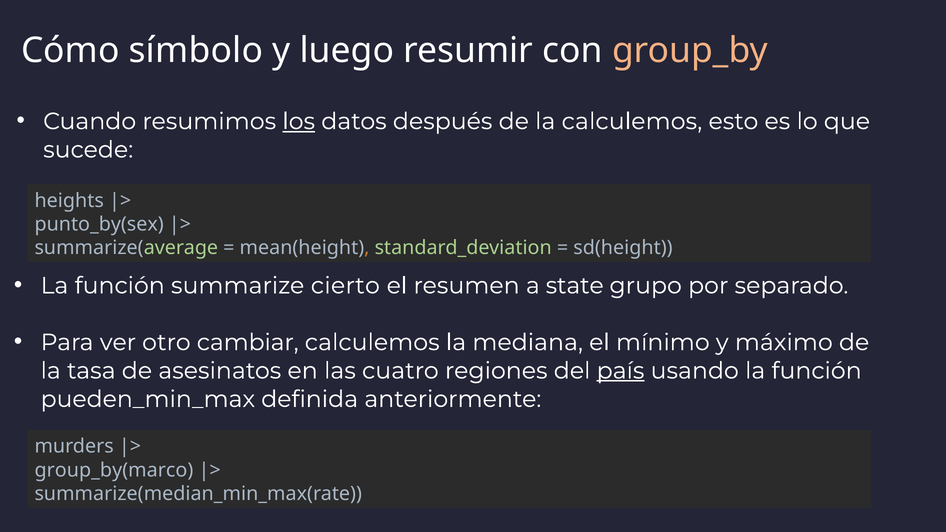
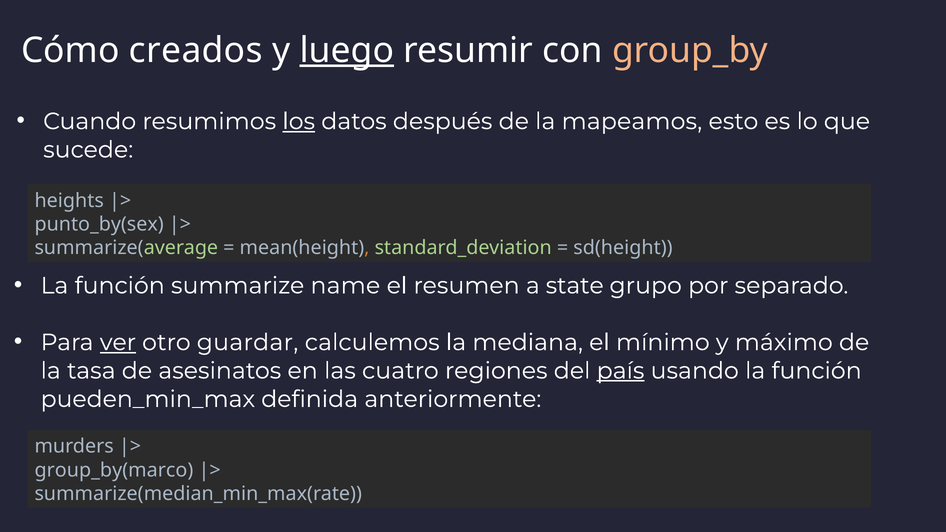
símbolo: símbolo -> creados (196, 50)
luego underline: none -> present (347, 50)
la calculemos: calculemos -> mapeamos (632, 121)
cierto: cierto -> name (345, 286)
ver underline: none -> present (118, 342)
cambiar: cambiar -> guardar (248, 342)
